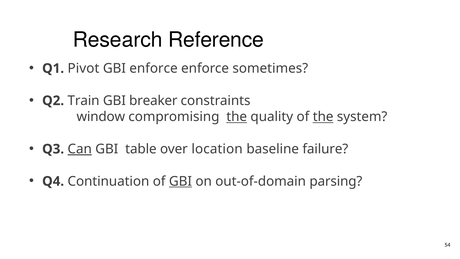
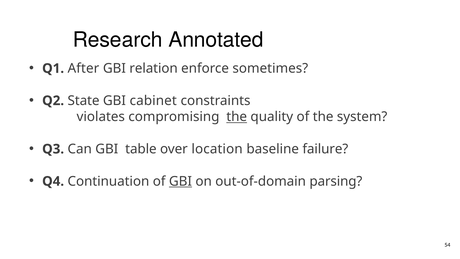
Reference: Reference -> Annotated (216, 40)
Pivot: Pivot -> After (83, 68)
GBI enforce: enforce -> relation (154, 68)
Train: Train -> State (84, 101)
breaker: breaker -> cabinet (153, 101)
window: window -> violates (101, 117)
the underline: present -> none (323, 117)
Can underline: present -> none (80, 149)
